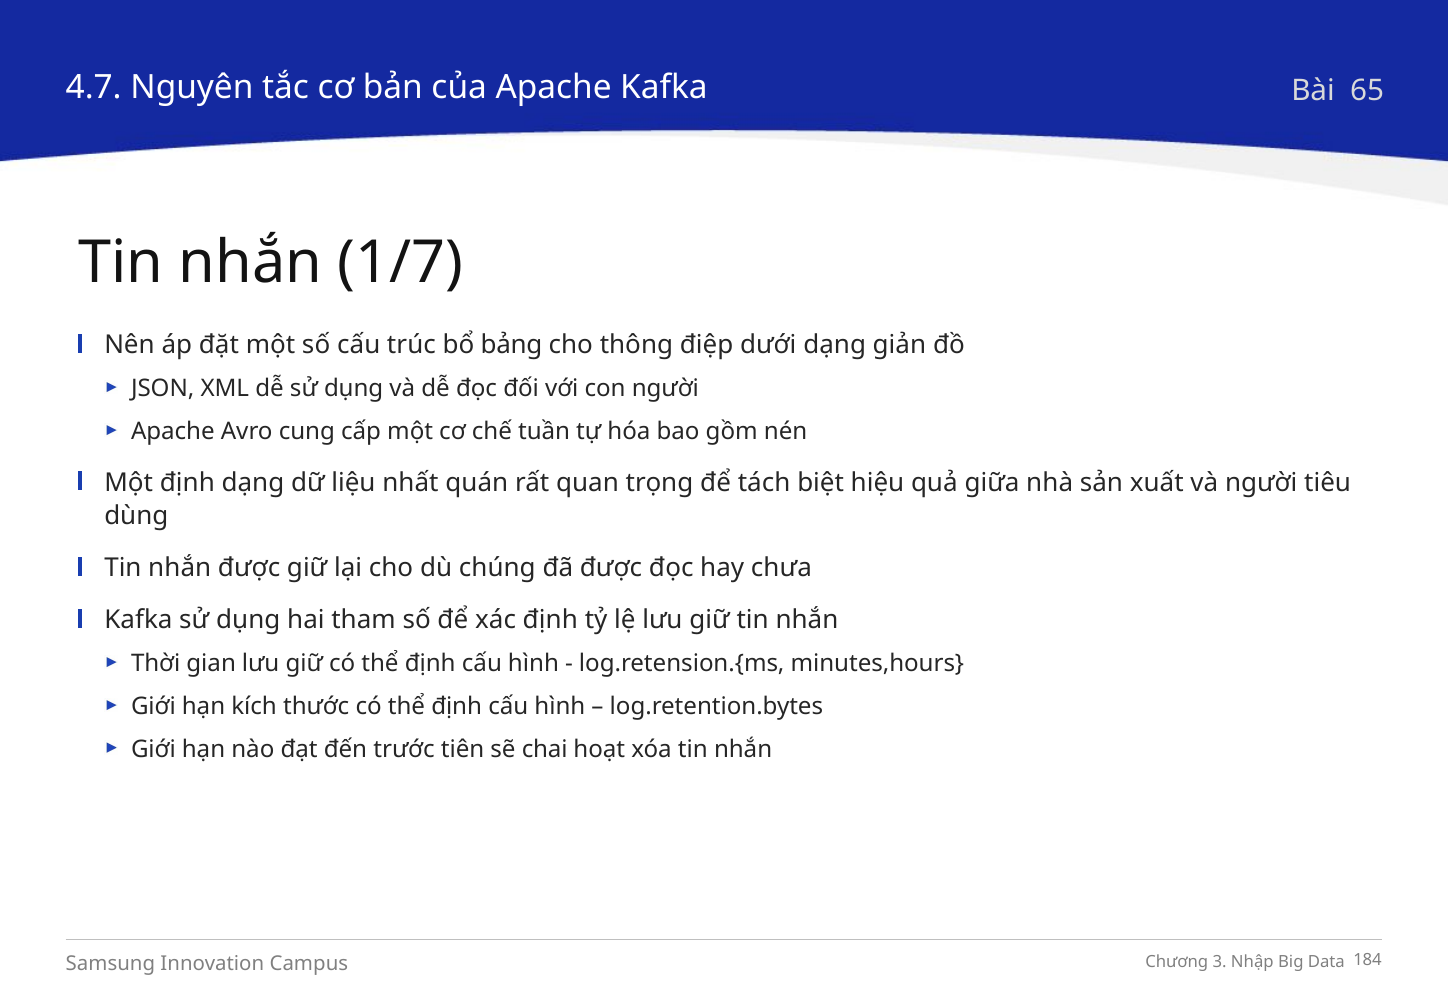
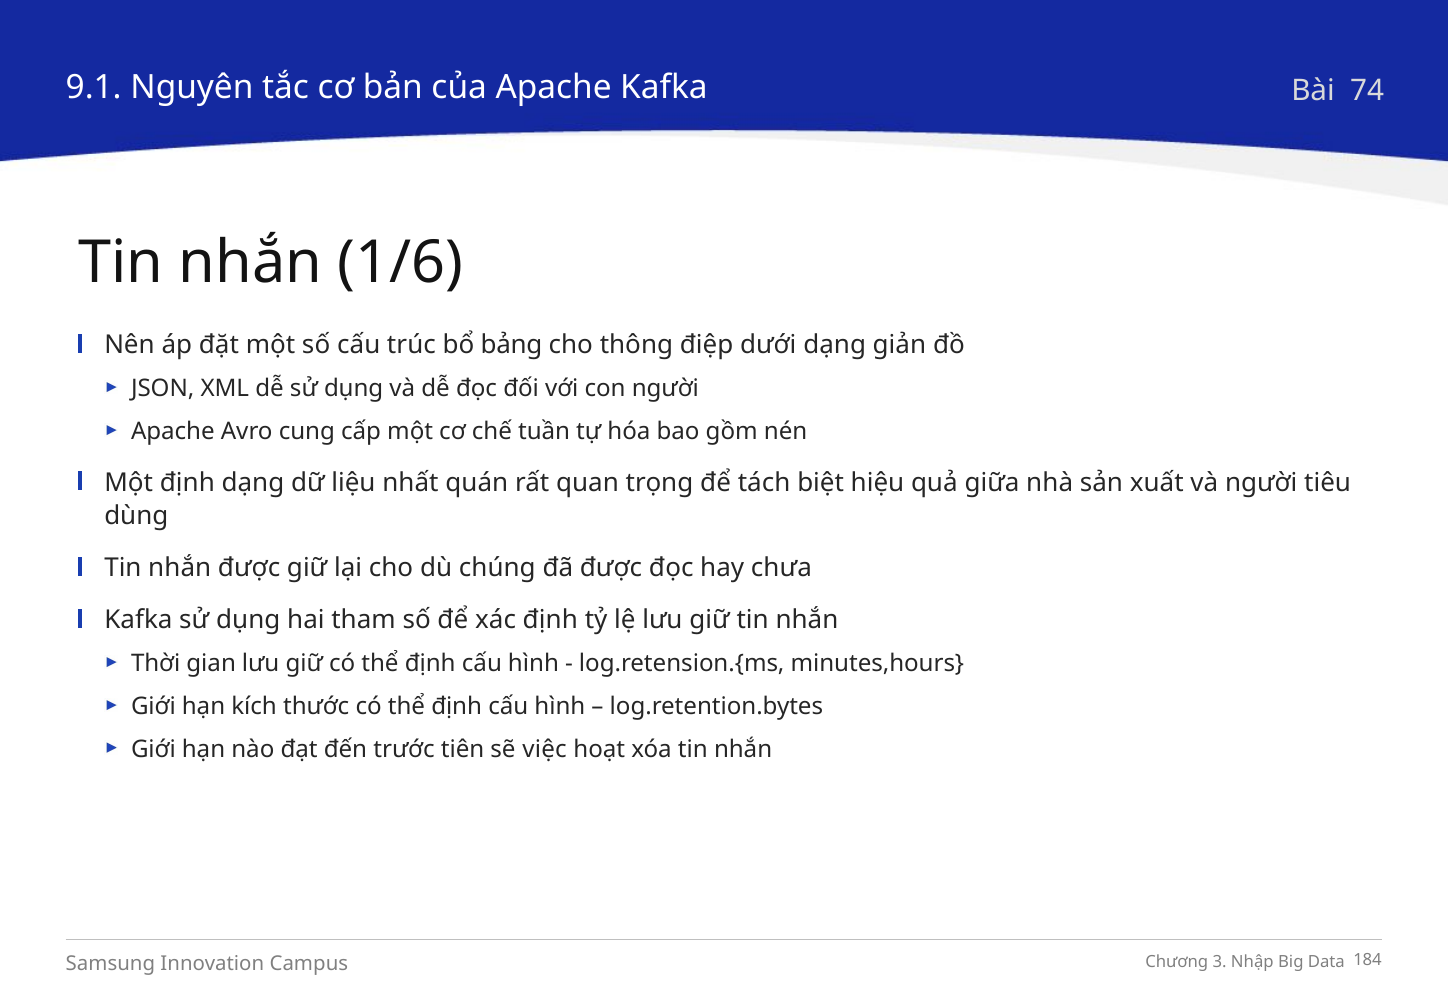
4.7: 4.7 -> 9.1 (94, 88)
65: 65 -> 74 (1367, 90)
1/7: 1/7 -> 1/6 (401, 263)
chai: chai -> việc (544, 749)
